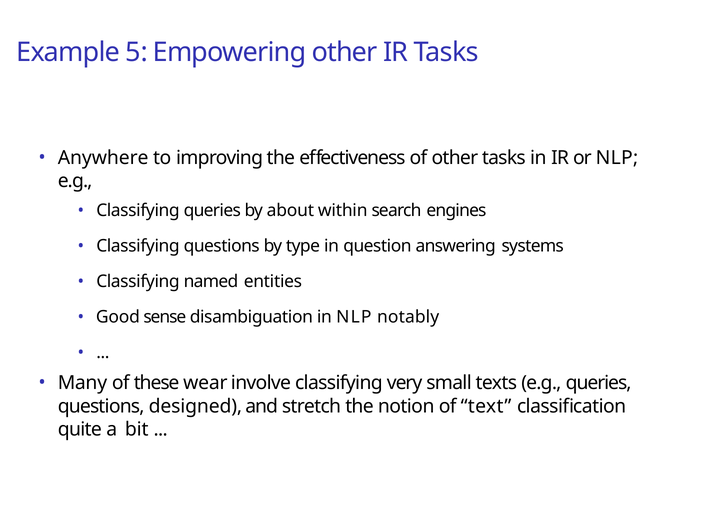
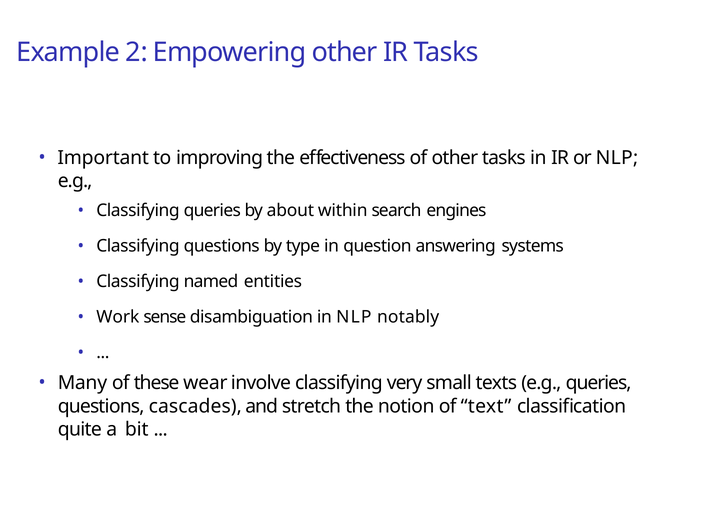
5: 5 -> 2 (137, 52)
Anywhere: Anywhere -> Important (103, 158)
Good: Good -> Work (118, 317)
designed: designed -> cascades (195, 406)
